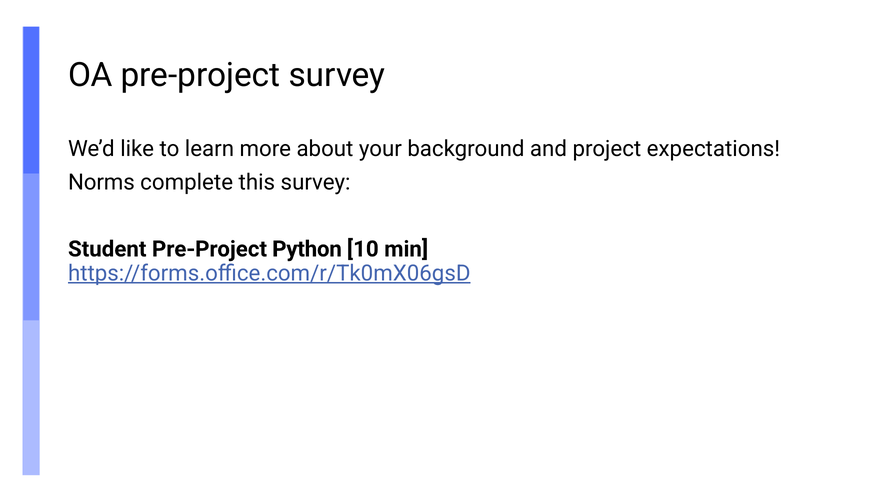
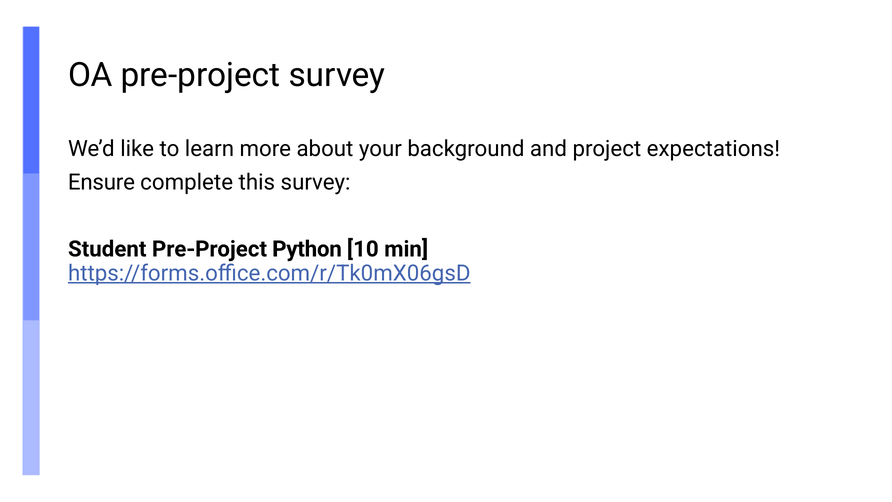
Norms: Norms -> Ensure (101, 182)
